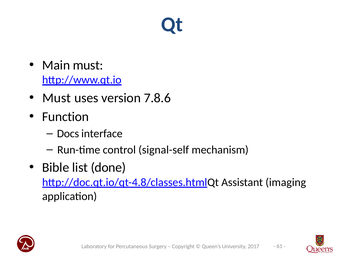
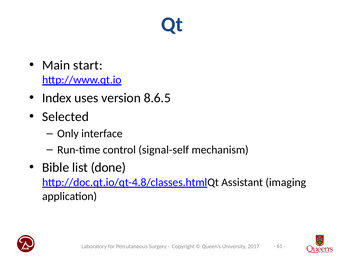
Main must: must -> start (88, 65)
Must: Must -> Index (57, 98)
7.8.6: 7.8.6 -> 8.6.5 (157, 98)
Function: Function -> Selected (65, 117)
Docs: Docs -> Only (68, 134)
